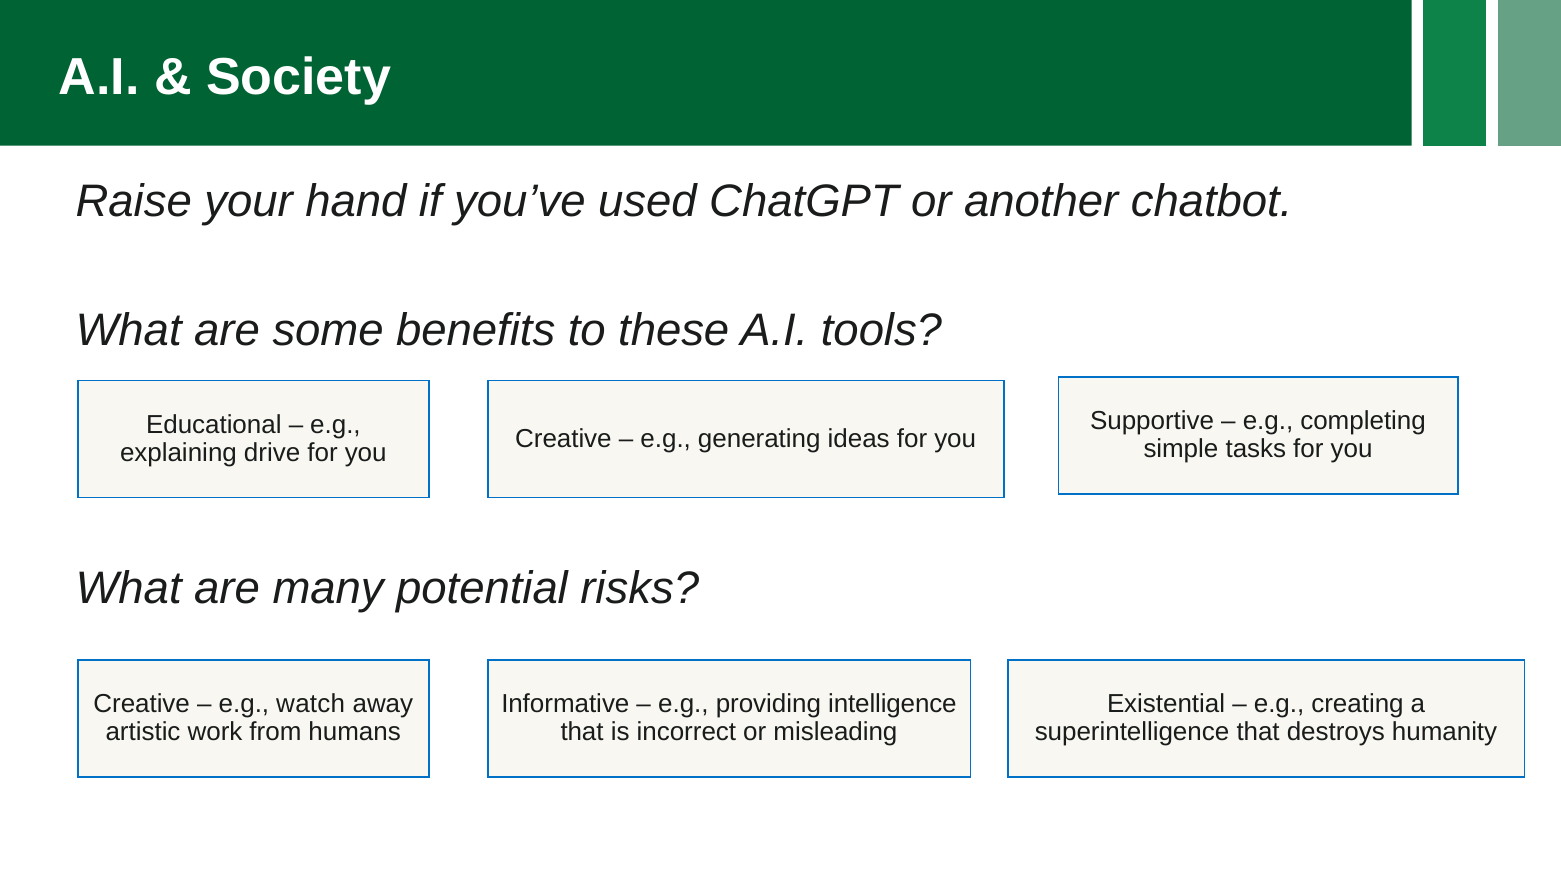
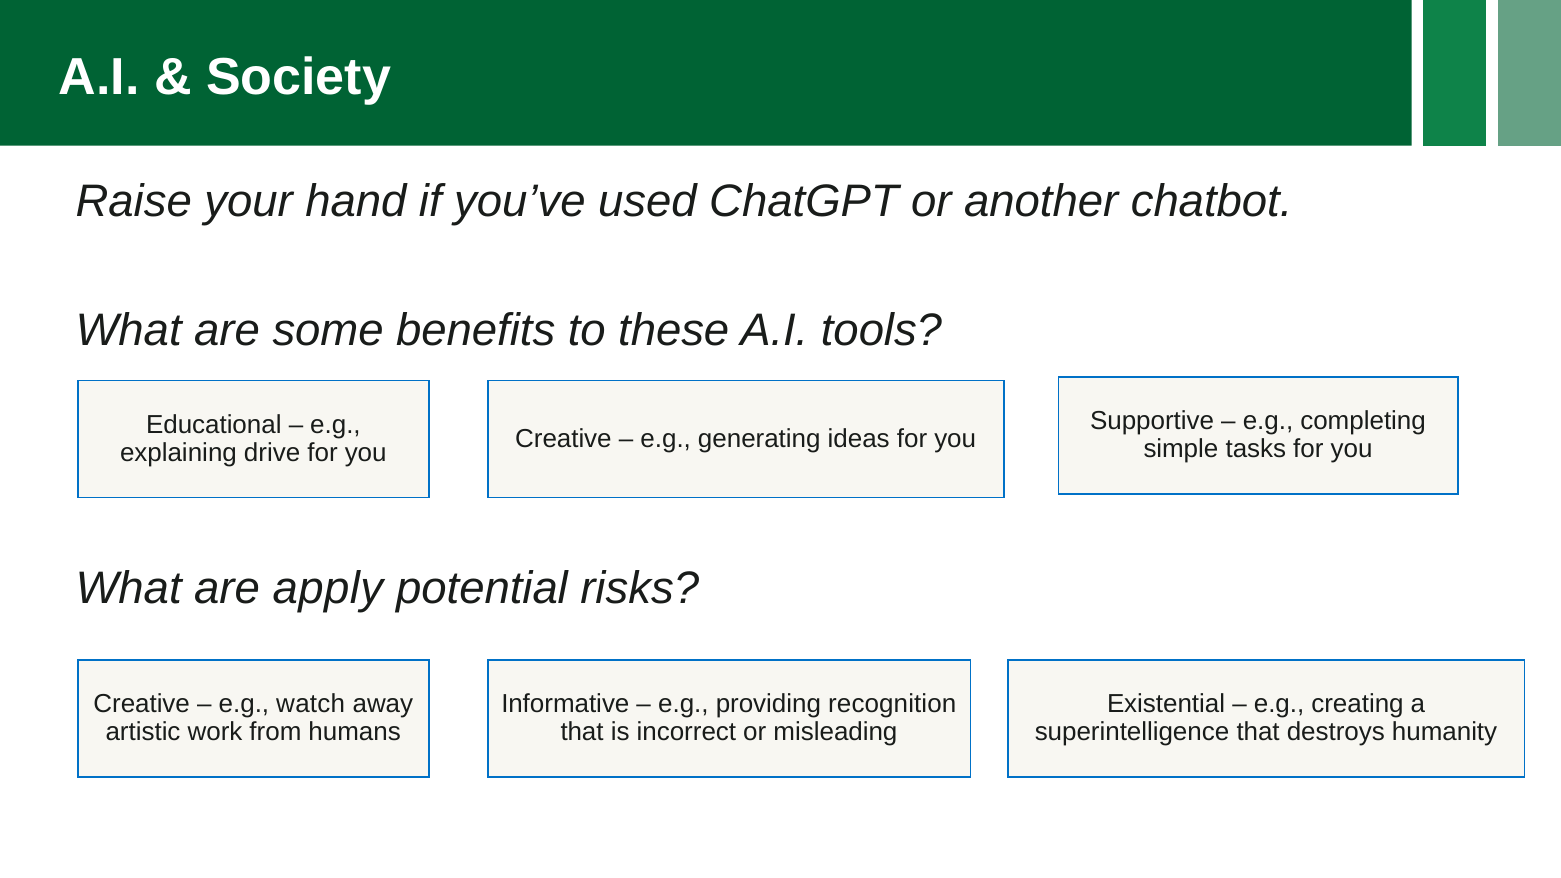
many: many -> apply (328, 589)
intelligence: intelligence -> recognition (892, 704)
